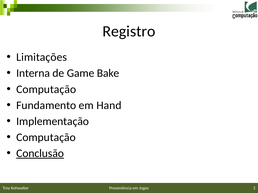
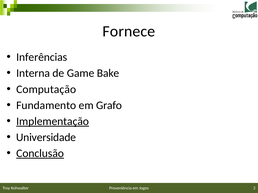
Registro: Registro -> Fornece (129, 31)
Limitações: Limitações -> Inferências (42, 57)
Hand: Hand -> Grafo (109, 106)
Implementação underline: none -> present (53, 122)
Computação: Computação -> Universidade (46, 138)
